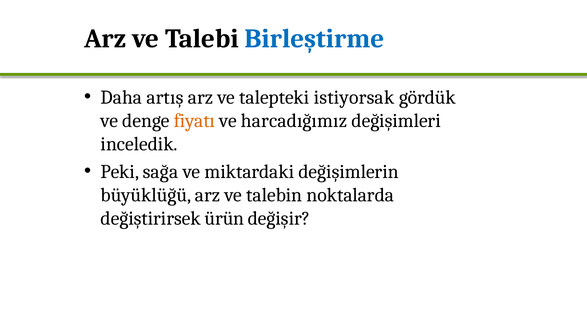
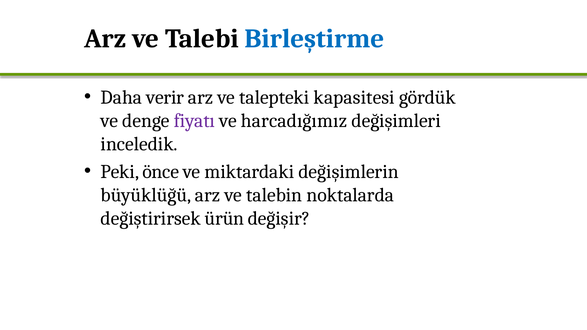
artış: artış -> verir (165, 97)
istiyorsak: istiyorsak -> kapasitesi (354, 97)
fiyatı colour: orange -> purple (194, 121)
sağa: sağa -> önce (161, 172)
